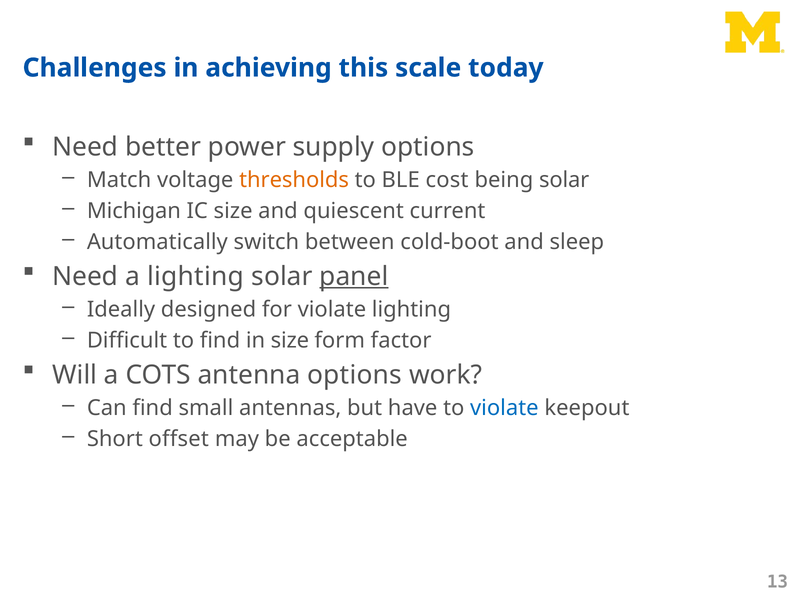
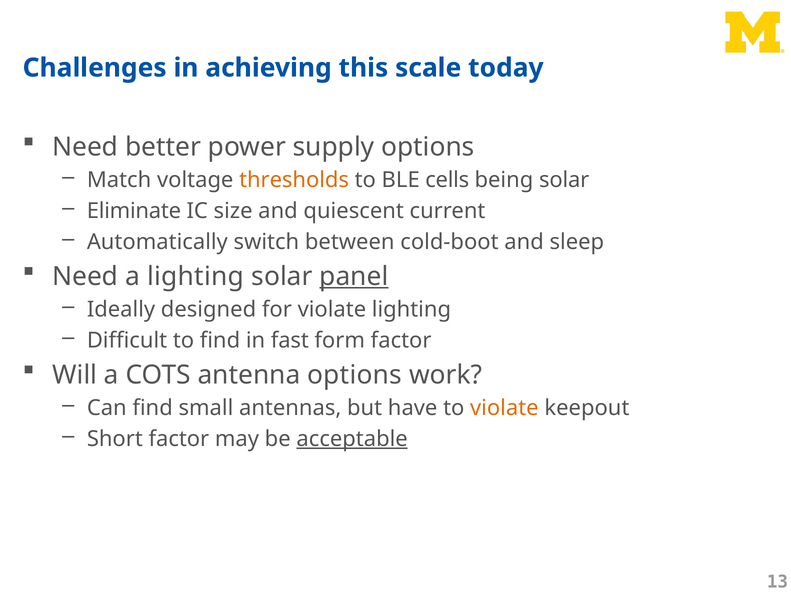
cost: cost -> cells (447, 180)
Michigan: Michigan -> Eliminate (134, 211)
in size: size -> fast (290, 340)
violate colour: blue -> orange (504, 408)
Short offset: offset -> factor (179, 438)
acceptable underline: none -> present (352, 438)
